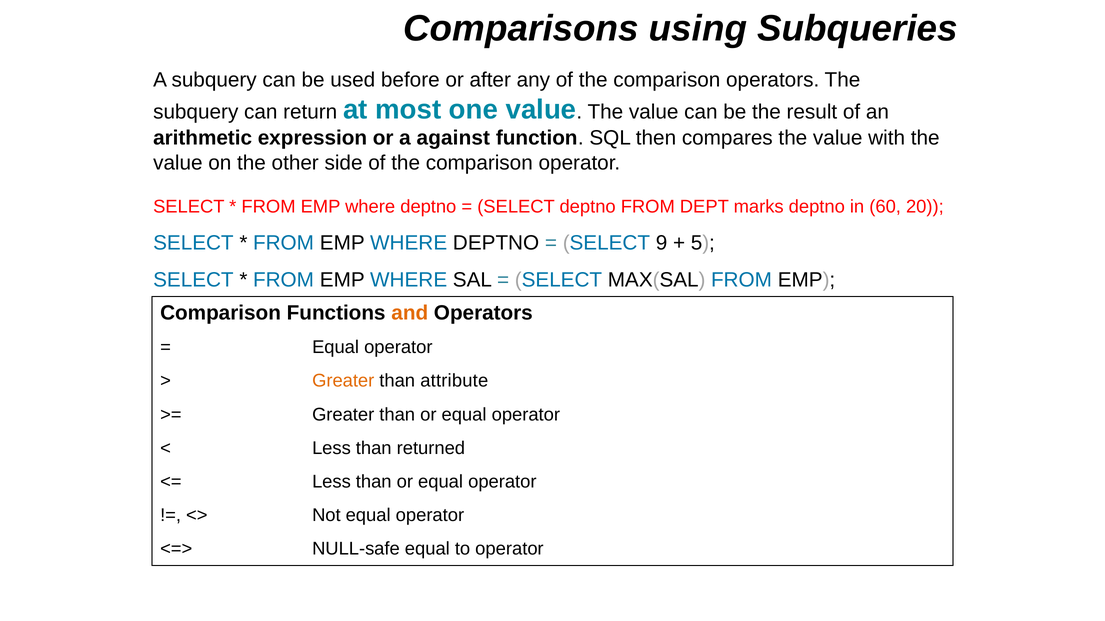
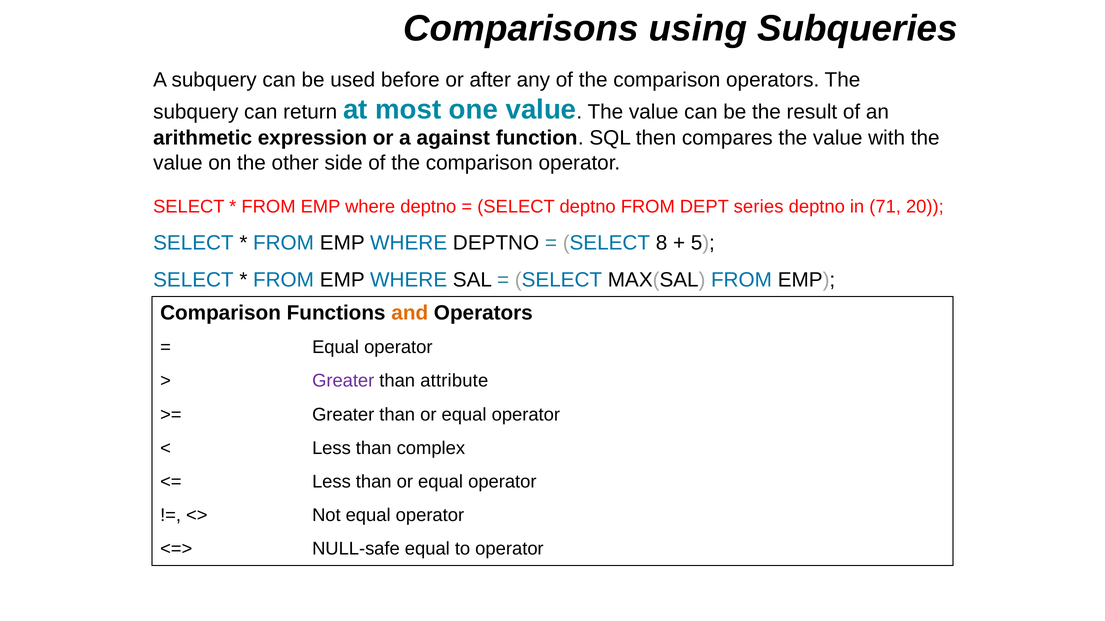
marks: marks -> series (759, 207)
60: 60 -> 71 (885, 207)
9: 9 -> 8 (662, 243)
Greater colour: orange -> purple (343, 381)
returned: returned -> complex (431, 449)
